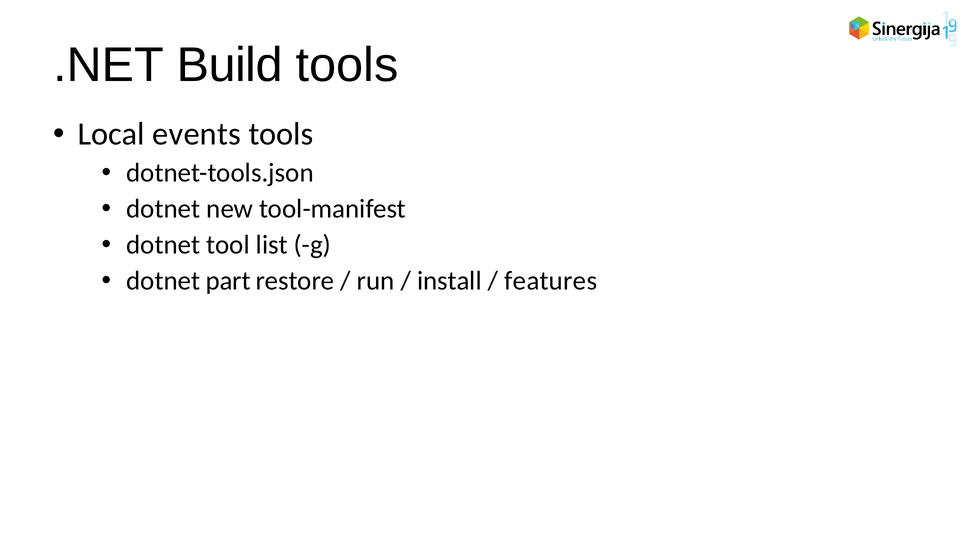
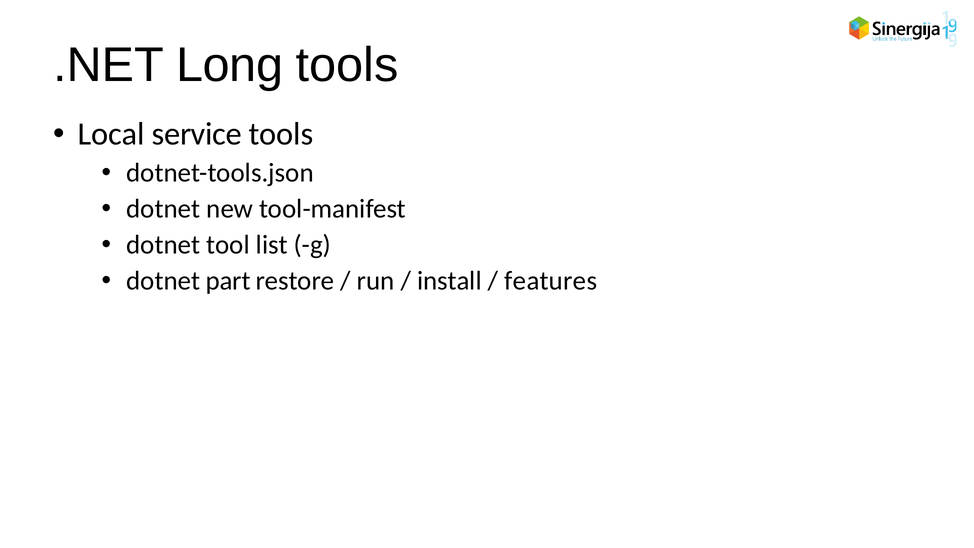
Build: Build -> Long (230, 65)
events: events -> service (197, 134)
